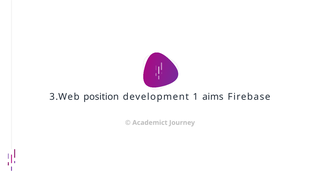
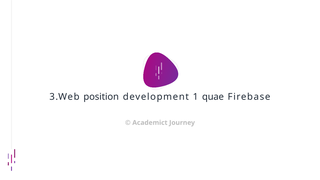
aims: aims -> quae (213, 97)
